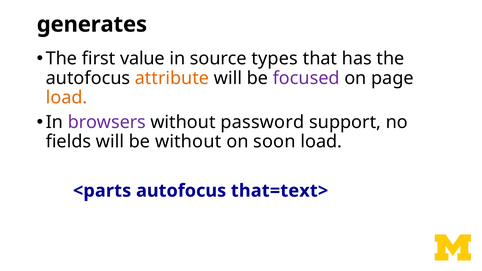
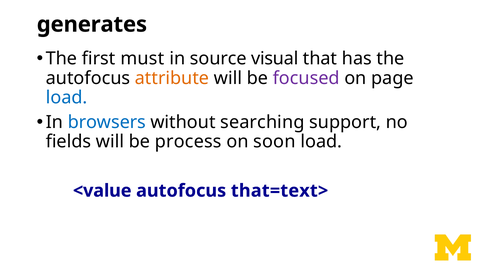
value: value -> must (142, 59)
types: types -> visual (275, 59)
load colour: orange -> blue (67, 98)
browsers colour: purple -> blue (107, 122)
password: password -> searching (262, 122)
be without: without -> process (188, 142)
<parts: <parts -> <value (102, 191)
